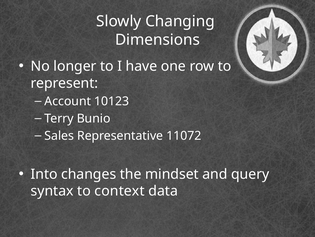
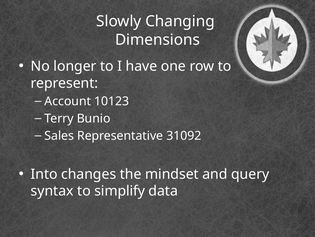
11072: 11072 -> 31092 (184, 135)
context: context -> simplify (120, 190)
